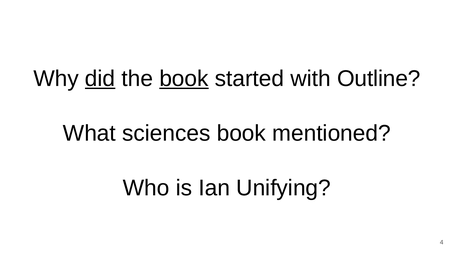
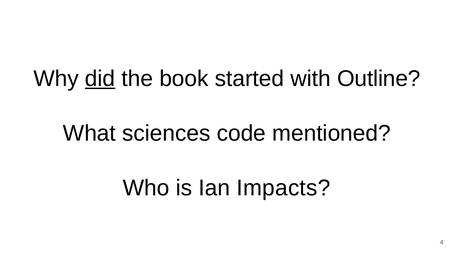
book underline: present -> none (184, 78)
sciences book: book -> code (241, 133)
Unifying: Unifying -> Impacts (283, 187)
